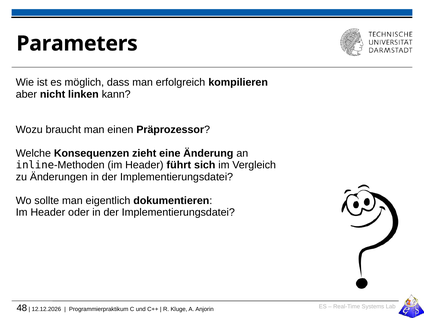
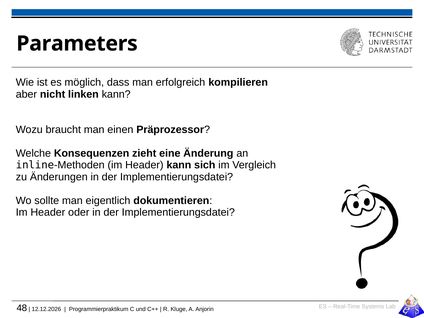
Header führt: führt -> kann (179, 165)
